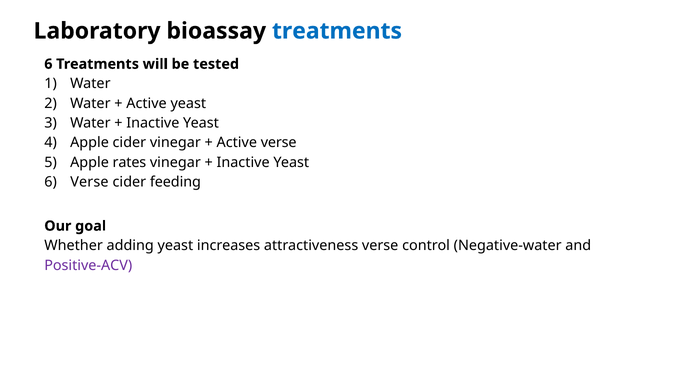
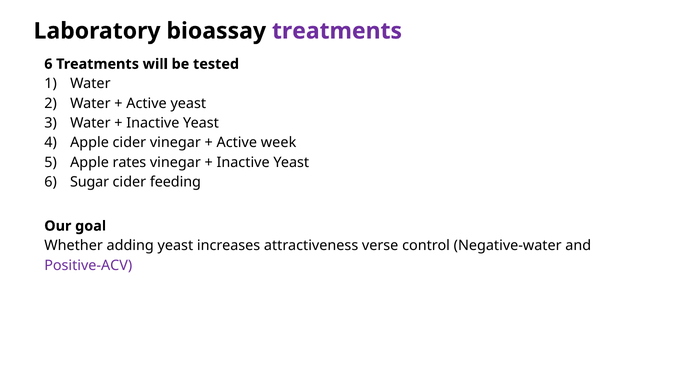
treatments colour: blue -> purple (337, 31)
Active verse: verse -> week (279, 143)
6 Verse: Verse -> Sugar (90, 182)
